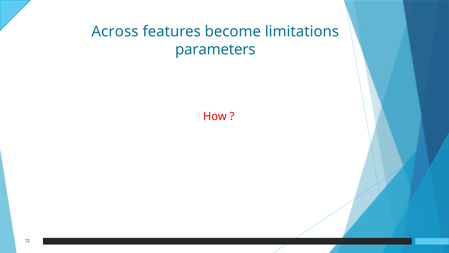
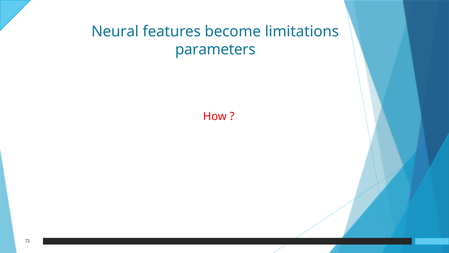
Across: Across -> Neural (115, 31)
